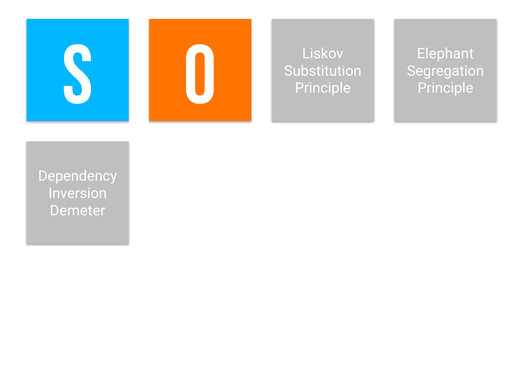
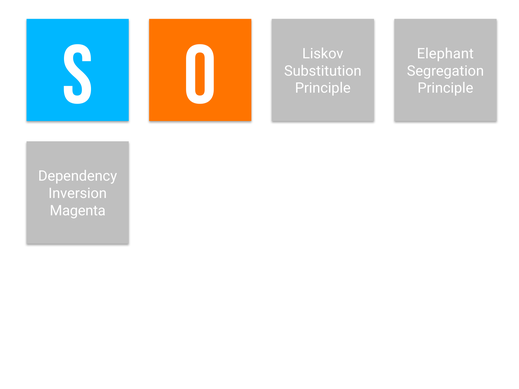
Demeter: Demeter -> Magenta (78, 211)
